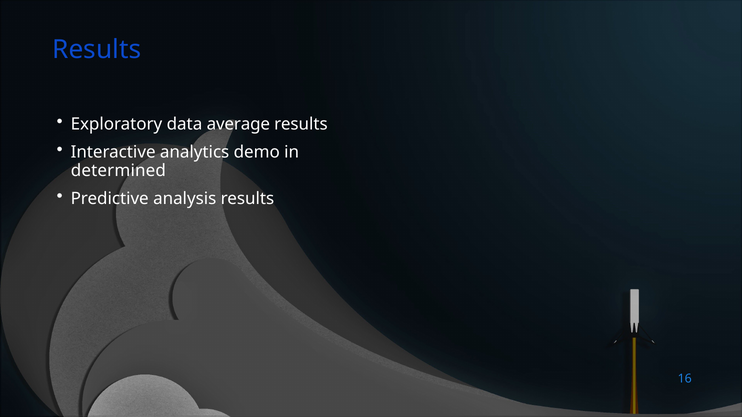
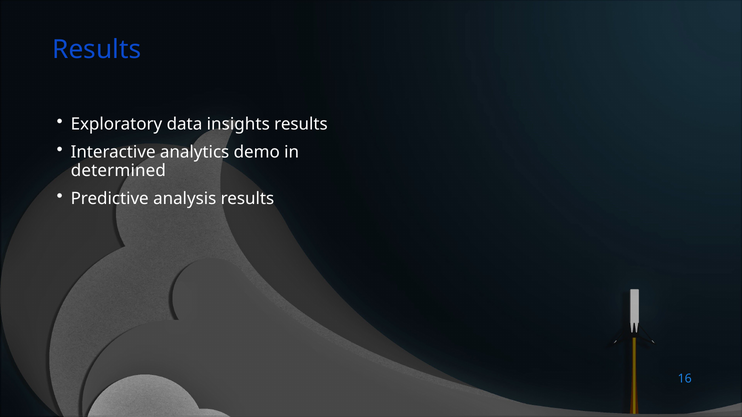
average: average -> insights (238, 124)
